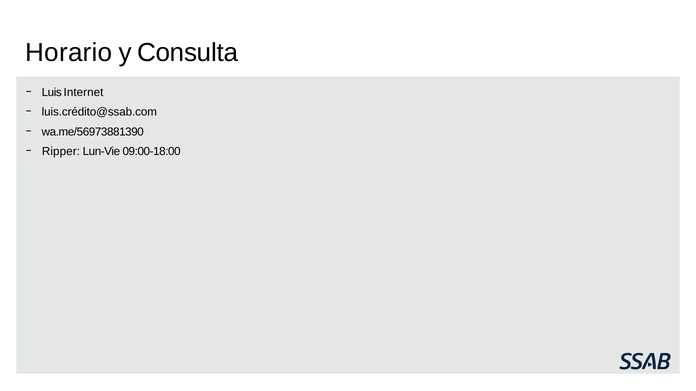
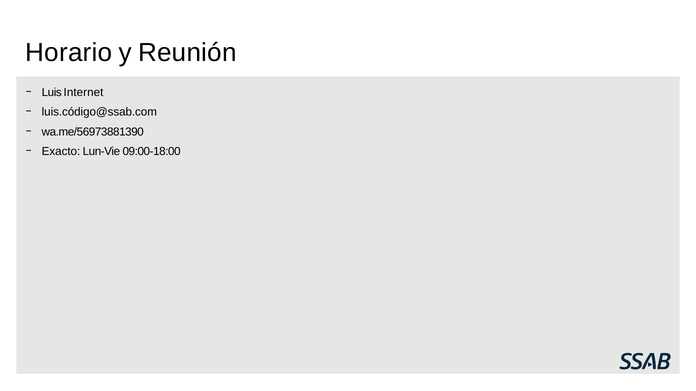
Consulta: Consulta -> Reunión (187, 53)
luis.crédito@ssab.com: luis.crédito@ssab.com -> luis.código@ssab.com (99, 112)
Ripper: Ripper -> Exacto (61, 152)
